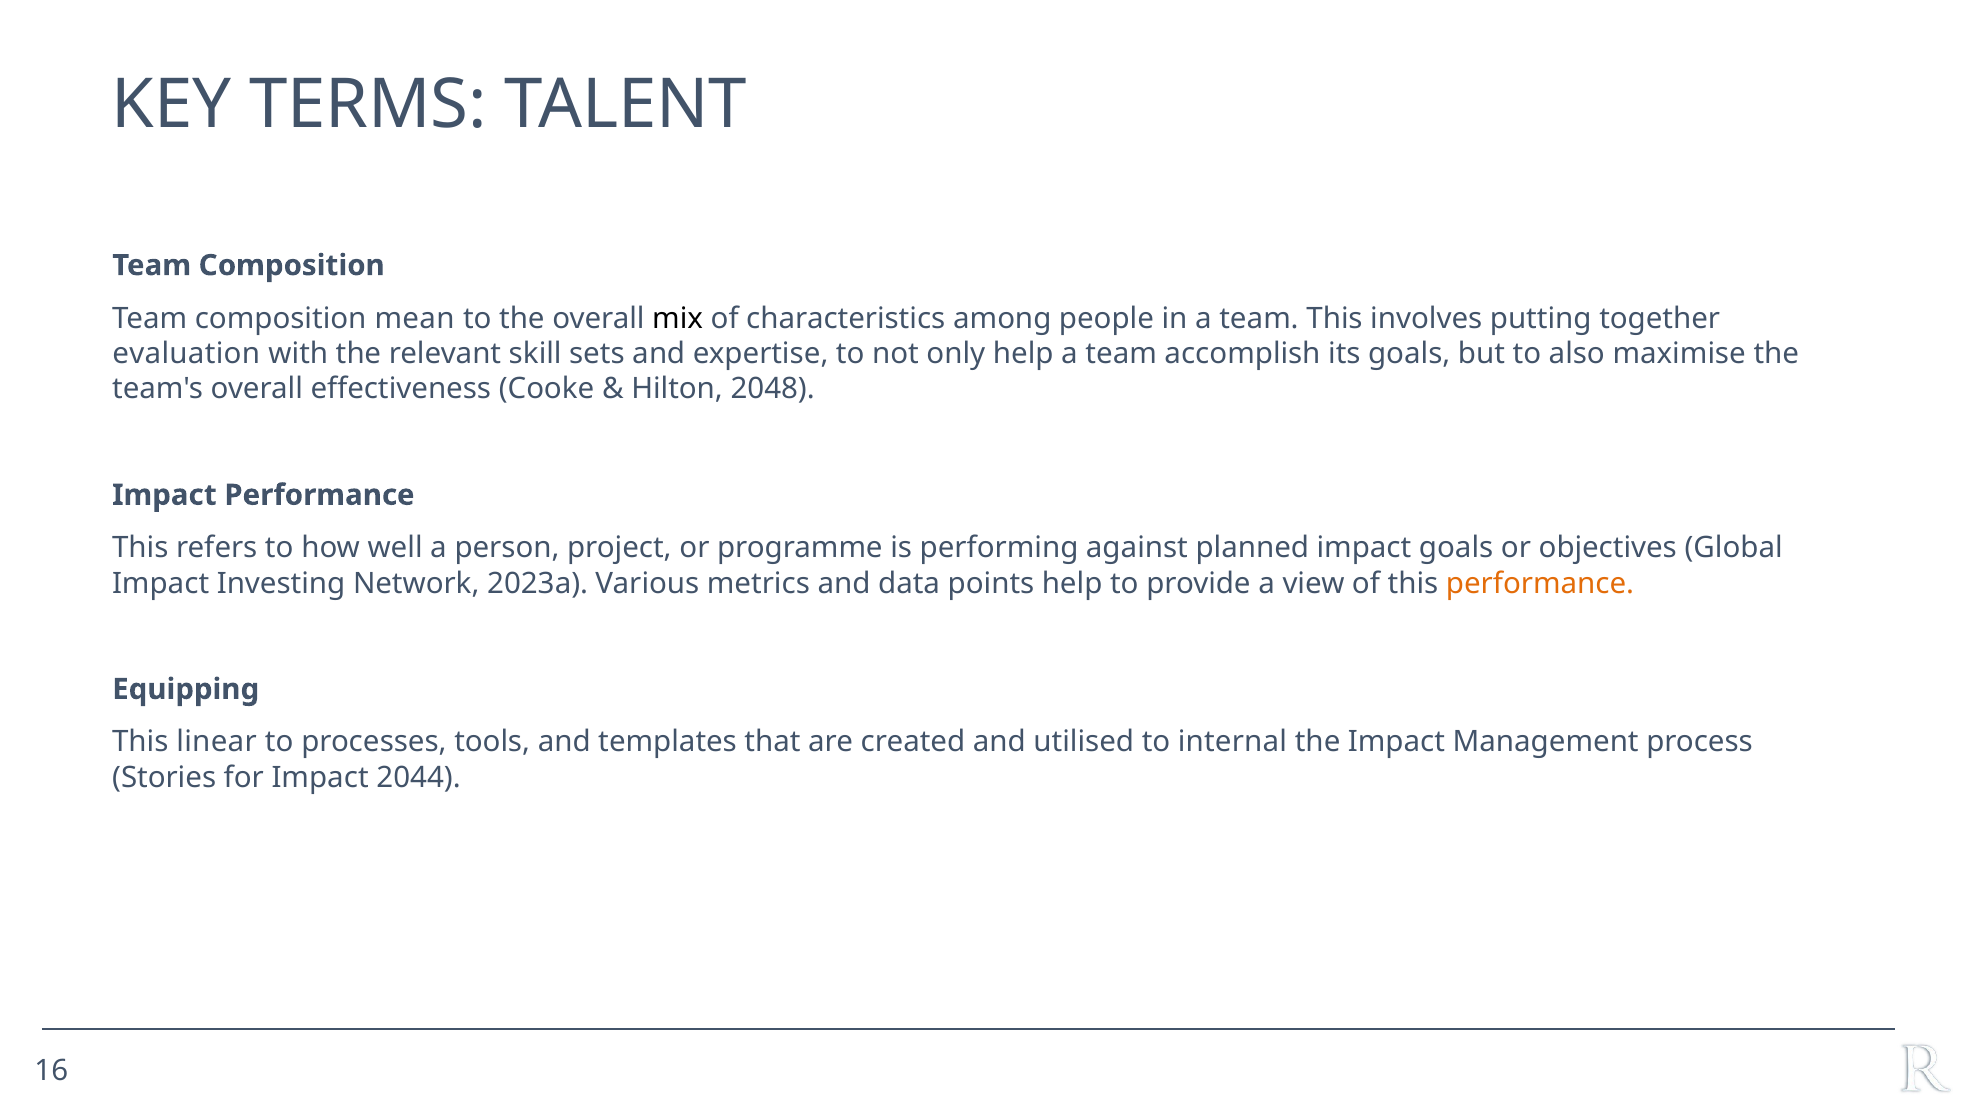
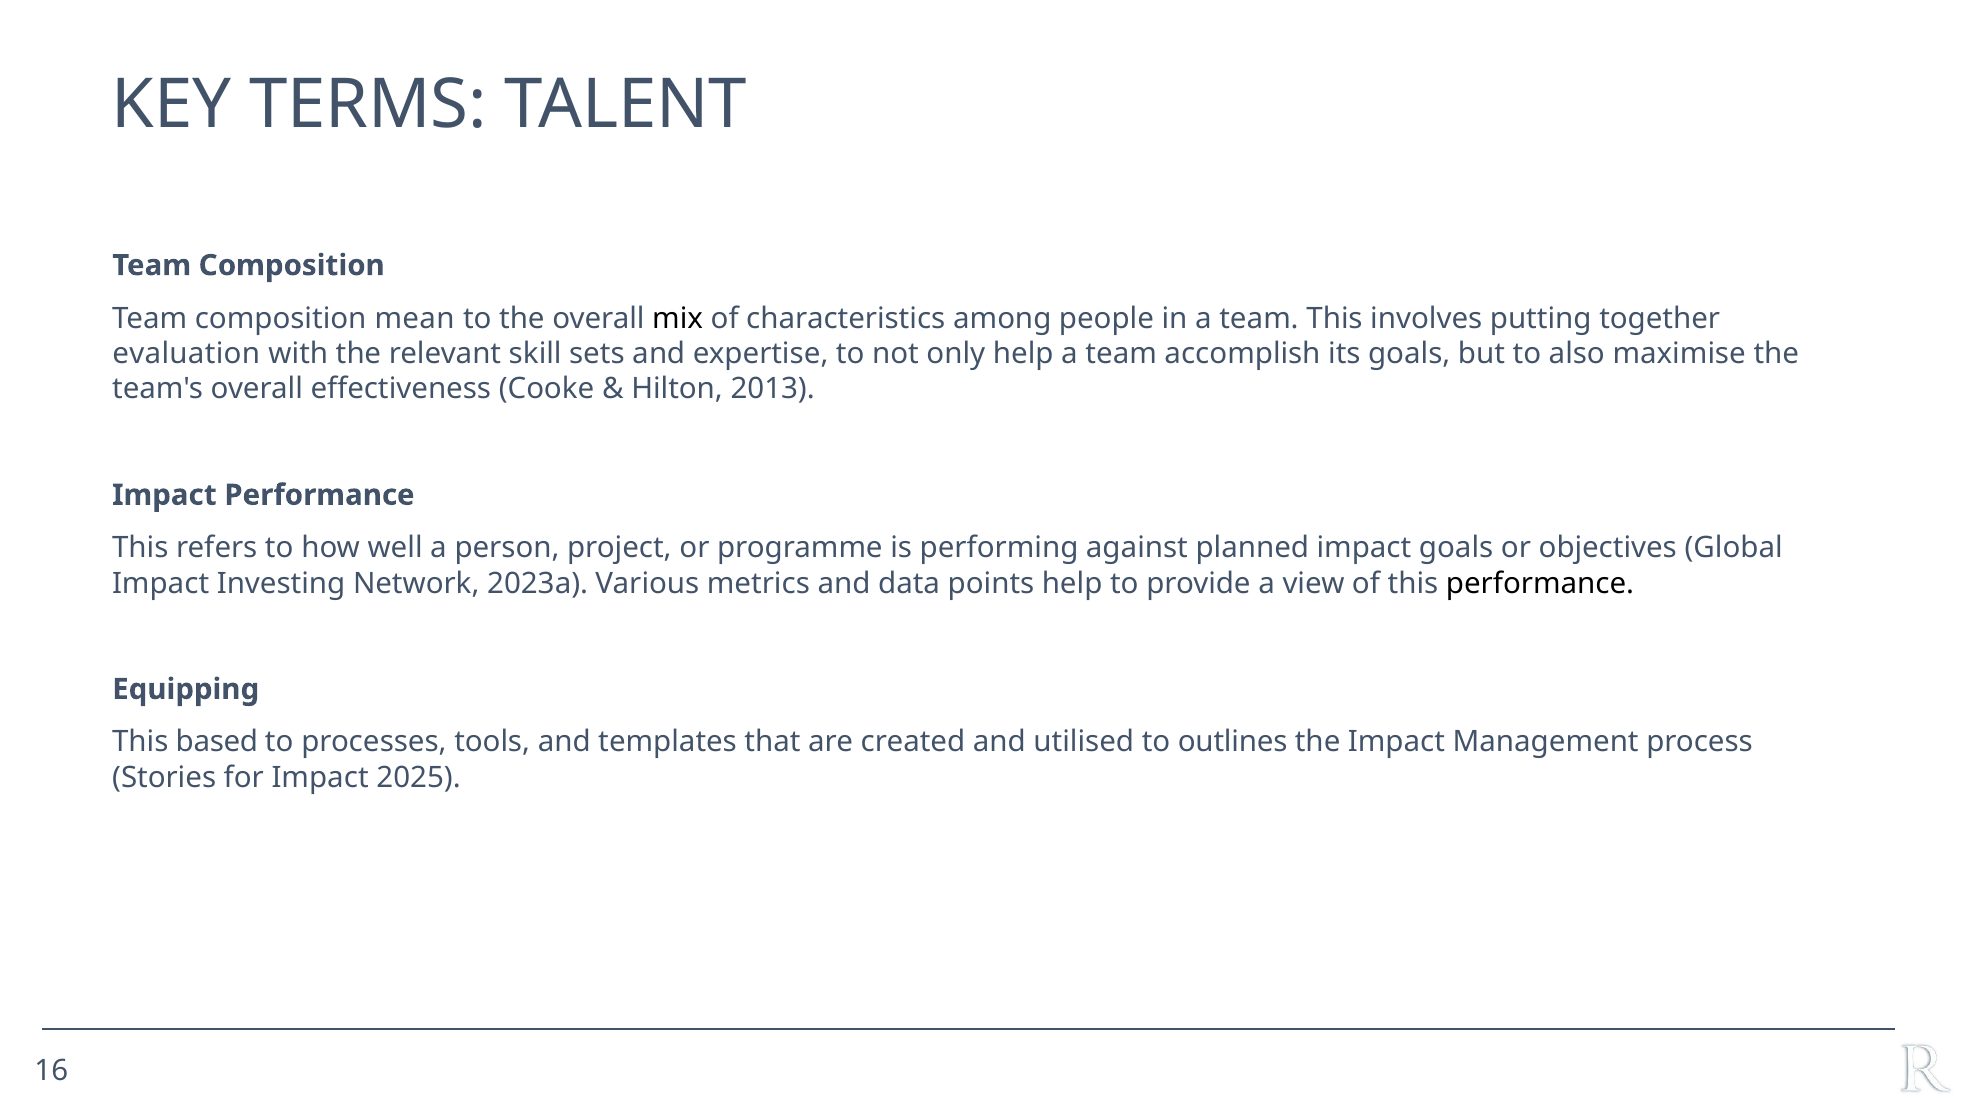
2048: 2048 -> 2013 (773, 389)
performance colour: orange -> black (1540, 584)
linear: linear -> based (217, 743)
internal: internal -> outlines (1233, 743)
2044: 2044 -> 2025 (419, 778)
